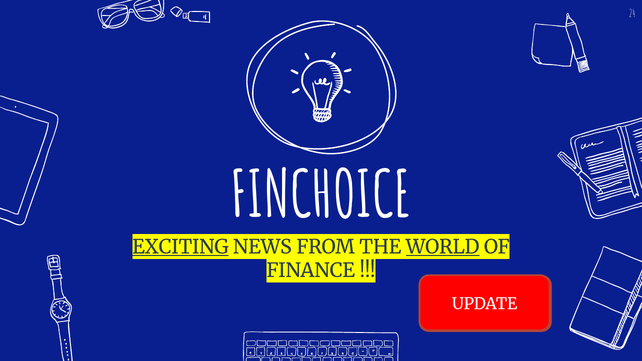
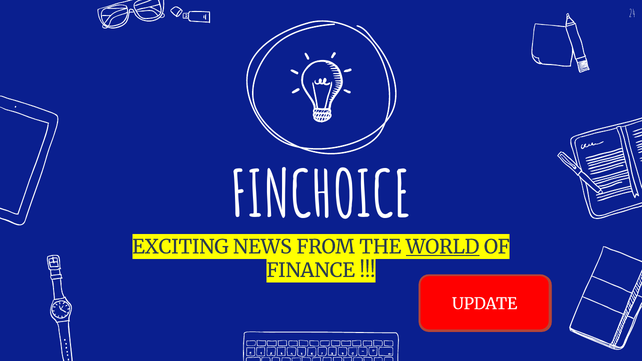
EXCITING underline: present -> none (180, 247)
